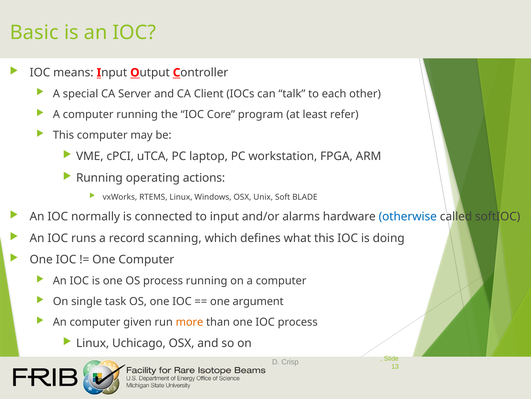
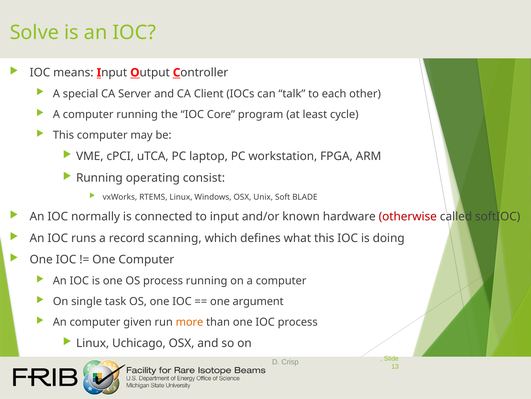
Basic: Basic -> Solve (34, 33)
refer: refer -> cycle (344, 114)
actions: actions -> consist (204, 178)
alarms: alarms -> known (301, 216)
otherwise colour: blue -> red (408, 216)
